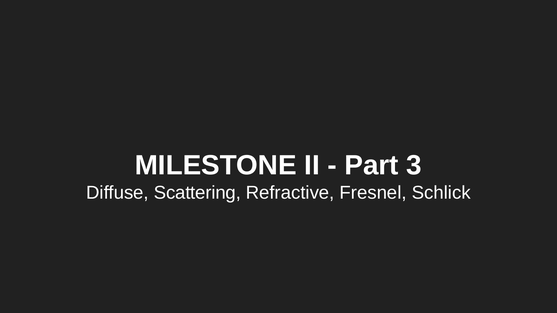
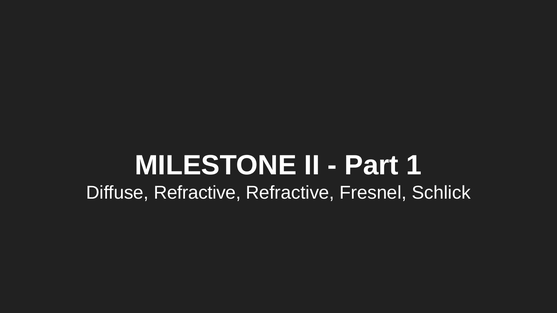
3: 3 -> 1 (414, 166)
Diffuse Scattering: Scattering -> Refractive (197, 193)
